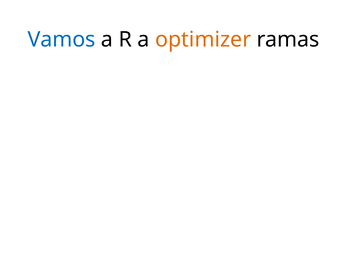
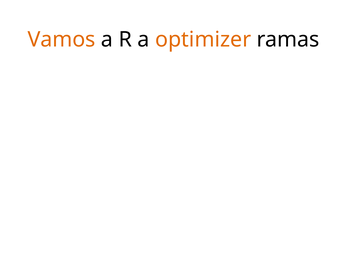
Vamos colour: blue -> orange (62, 39)
